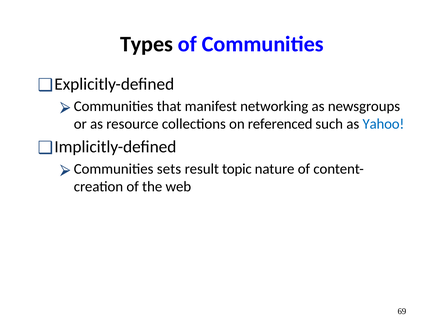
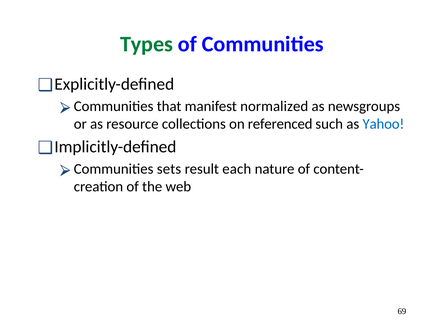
Types colour: black -> green (147, 44)
networking: networking -> normalized (274, 106)
topic: topic -> each (237, 169)
